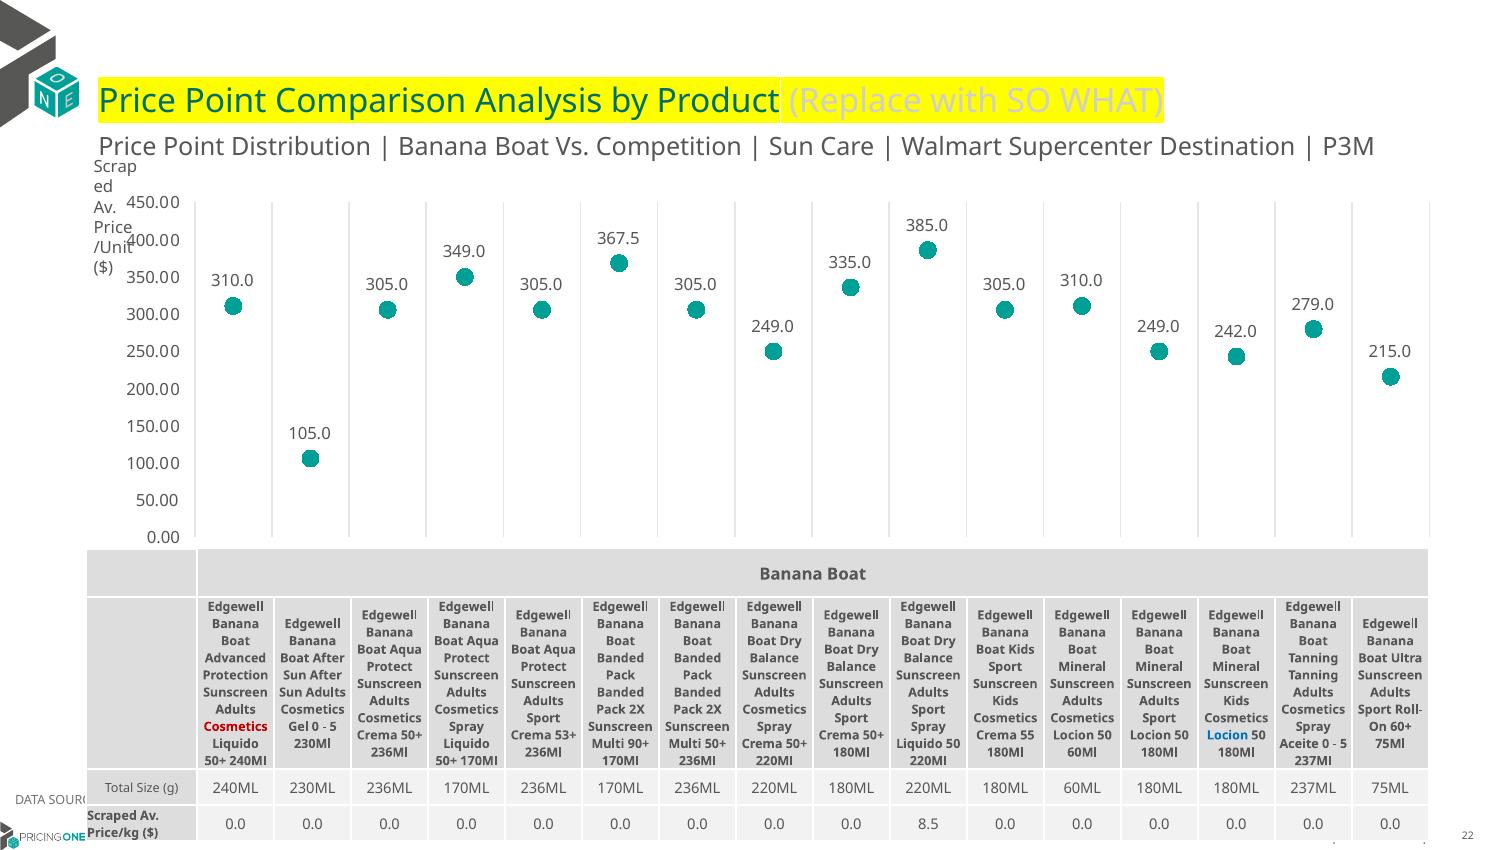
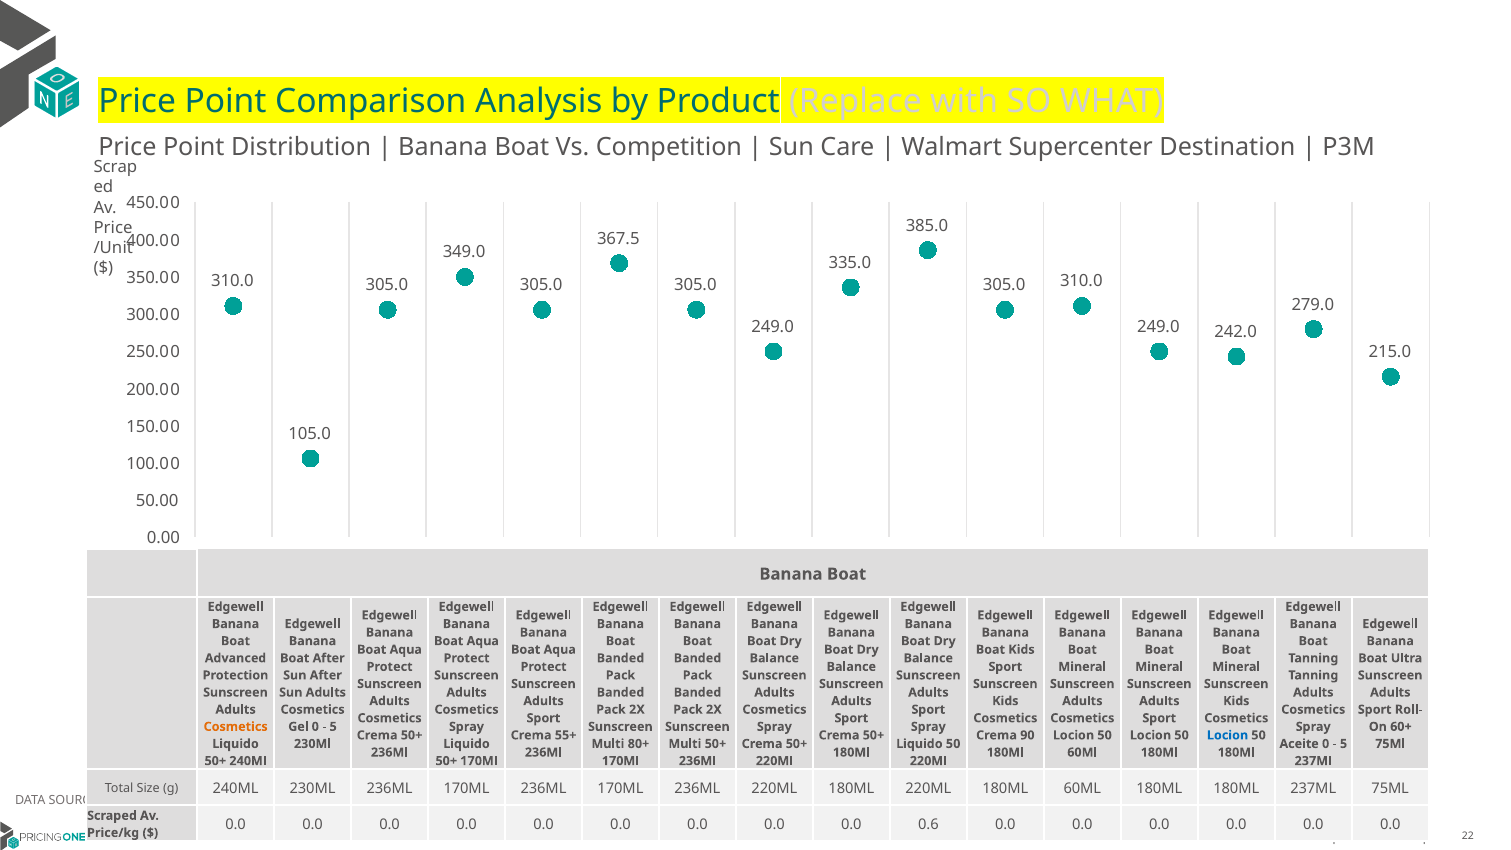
Cosmetics colour: red -> orange (236, 727)
53+: 53+ -> 55+ (566, 735)
55: 55 -> 90 (1027, 735)
90+: 90+ -> 80+ (639, 744)
8.5: 8.5 -> 0.6 (928, 824)
